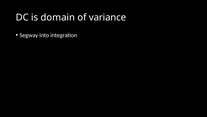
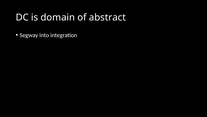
variance: variance -> abstract (107, 17)
